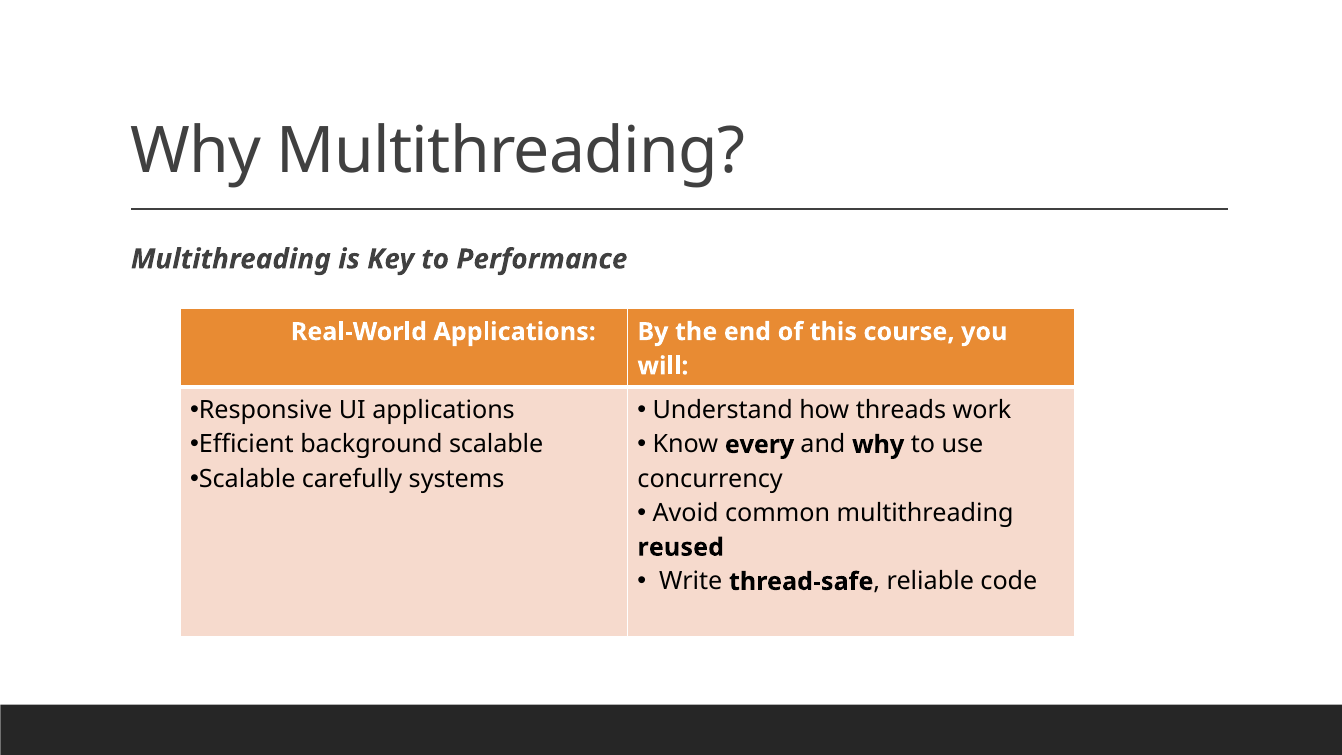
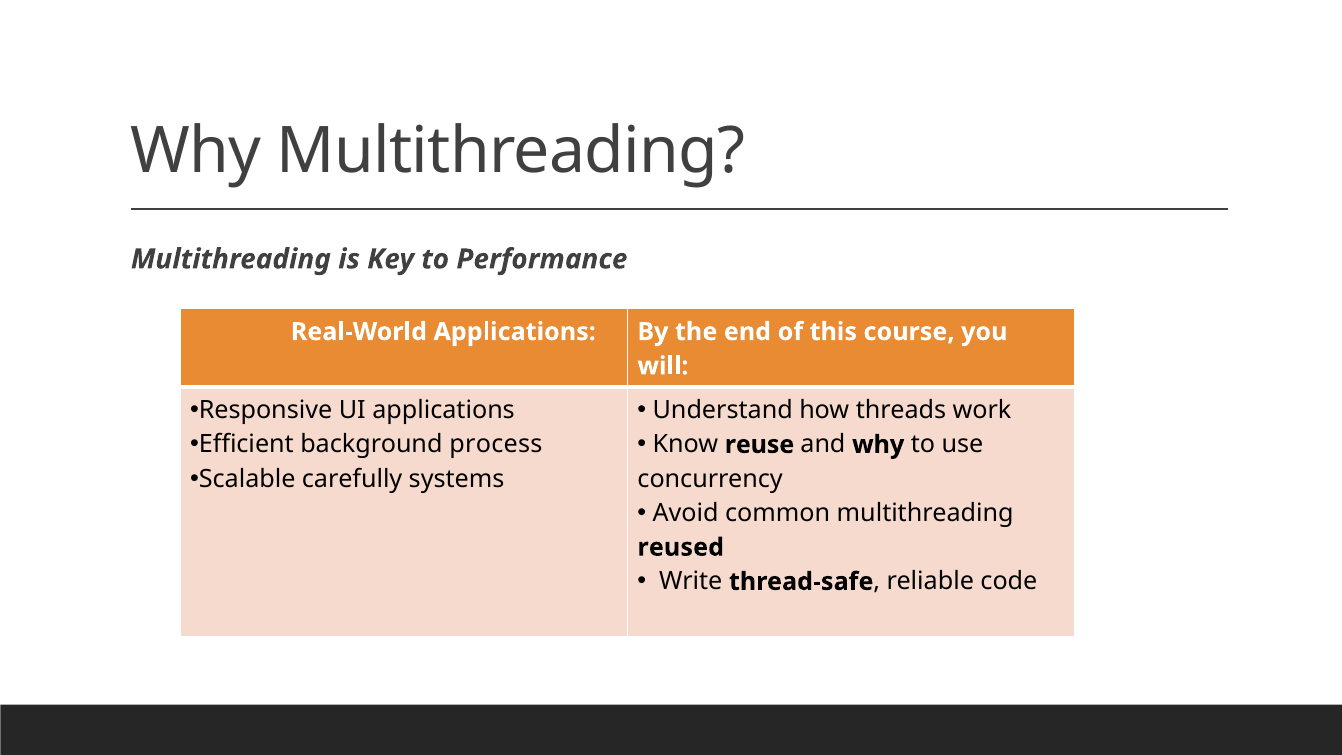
background scalable: scalable -> process (496, 445)
every: every -> reuse (759, 445)
